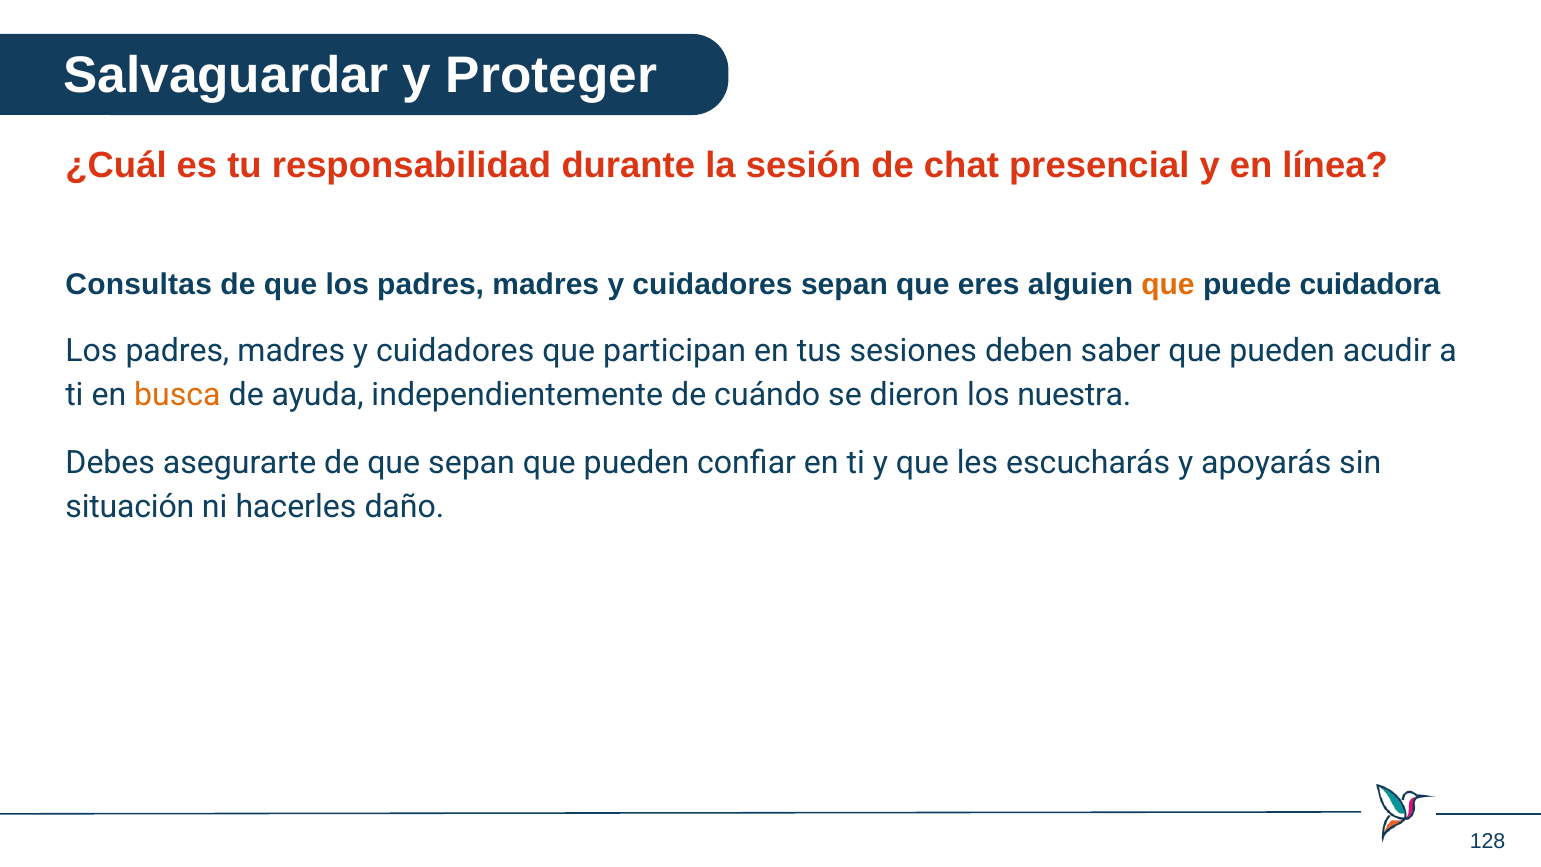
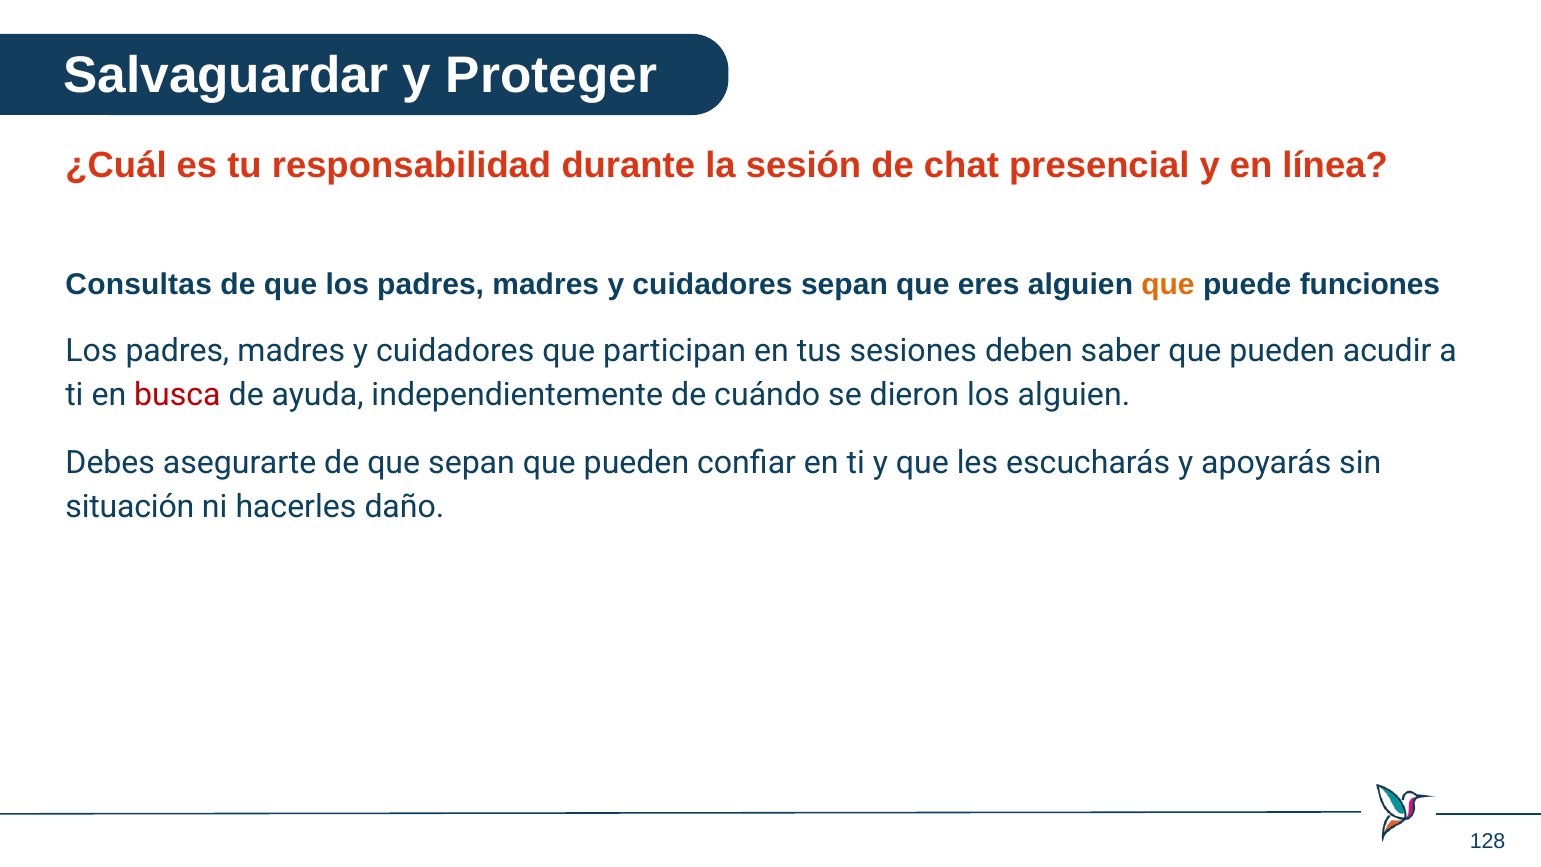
cuidadora: cuidadora -> funciones (1370, 284)
busca colour: orange -> red (177, 395)
los nuestra: nuestra -> alguien (1074, 395)
